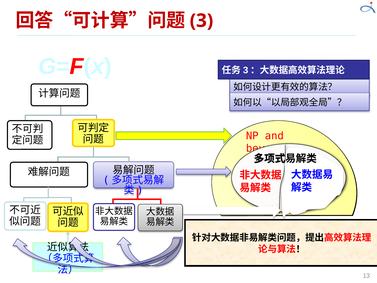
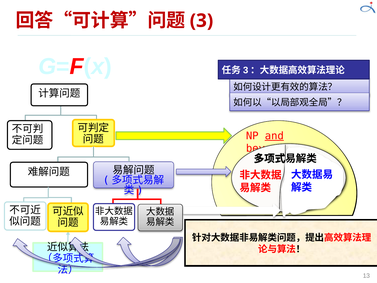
and underline: none -> present (274, 136)
